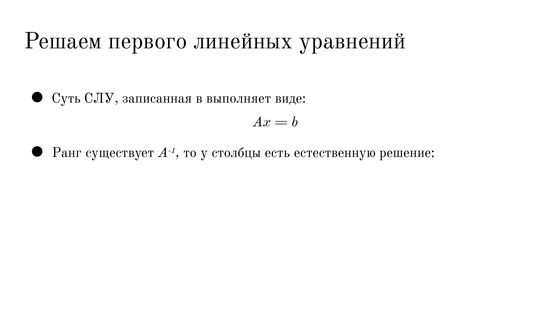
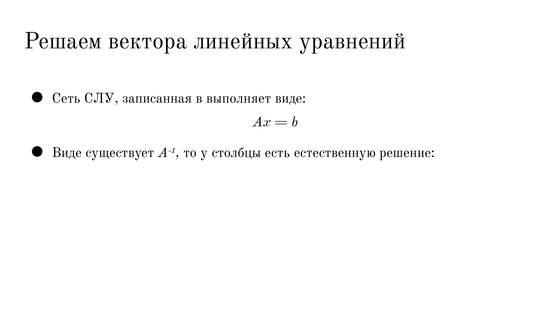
первого: первого -> вектора (148, 41)
Суть: Суть -> Сеть (66, 98)
Ранг: Ранг -> Виде (67, 153)
